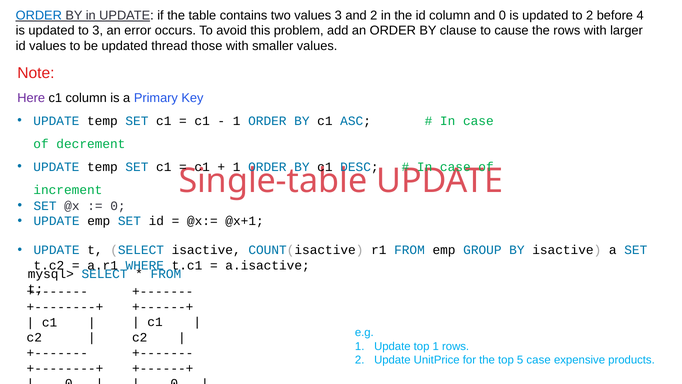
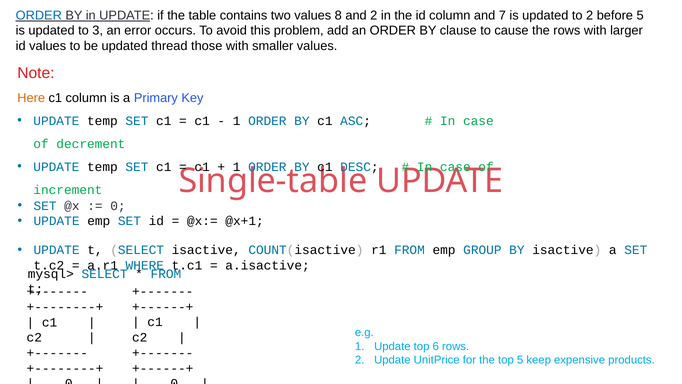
values 3: 3 -> 8 (338, 15)
and 0: 0 -> 7 (502, 15)
before 4: 4 -> 5 (640, 15)
Here colour: purple -> orange (31, 98)
top 1: 1 -> 6 (436, 346)
5 case: case -> keep (539, 360)
